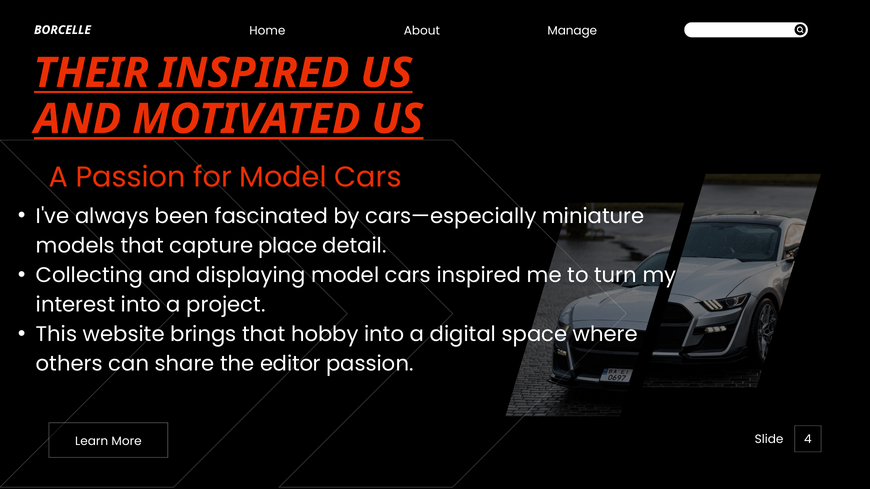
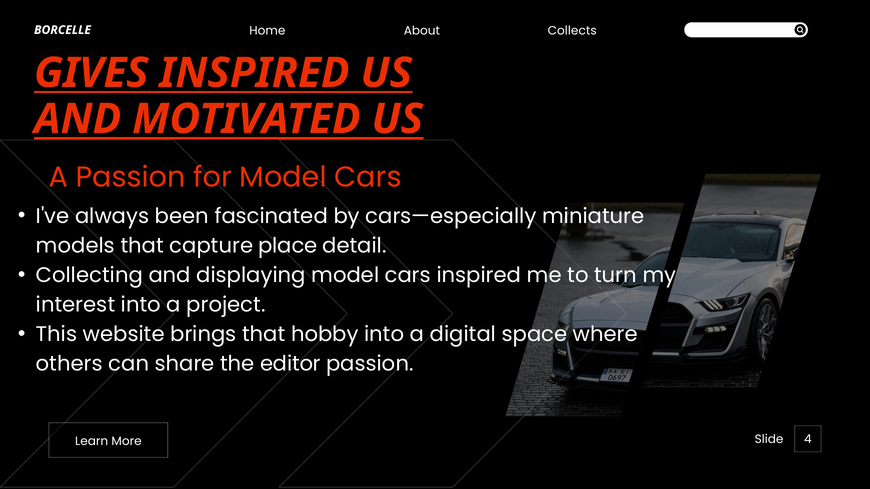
Manage: Manage -> Collects (572, 31)
THEIR: THEIR -> GIVES (91, 73)
